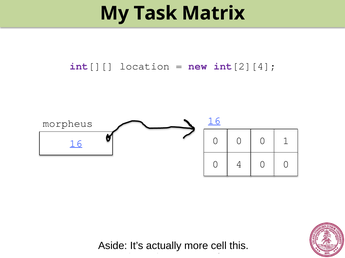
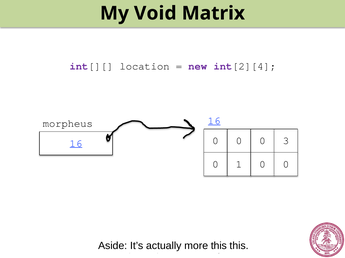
Task: Task -> Void (155, 13)
1: 1 -> 3 (286, 141)
4: 4 -> 1 (239, 165)
more cell: cell -> this (219, 246)
